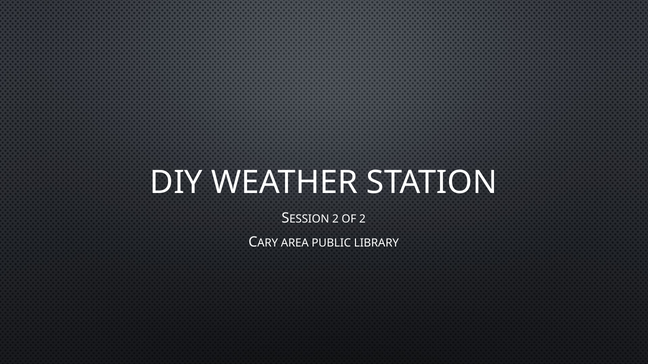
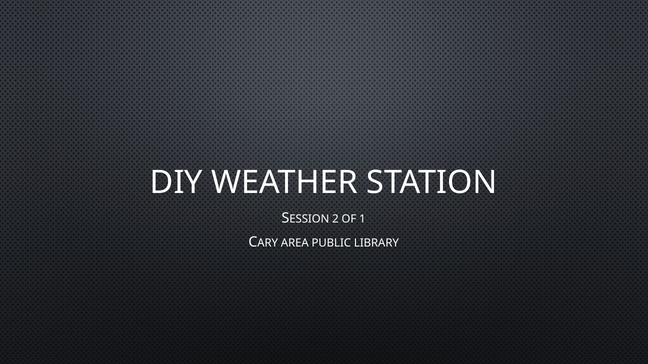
OF 2: 2 -> 1 (362, 219)
